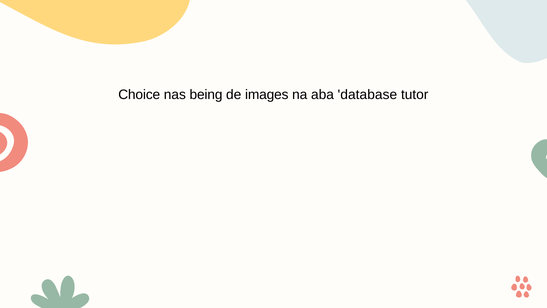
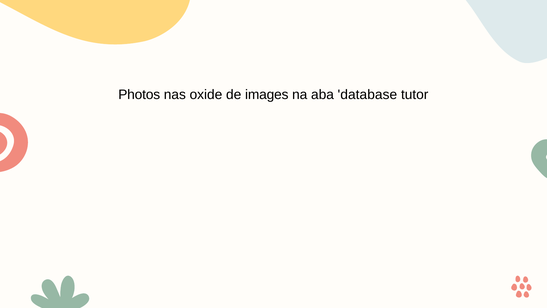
Choice: Choice -> Photos (139, 95)
being: being -> oxide (206, 95)
